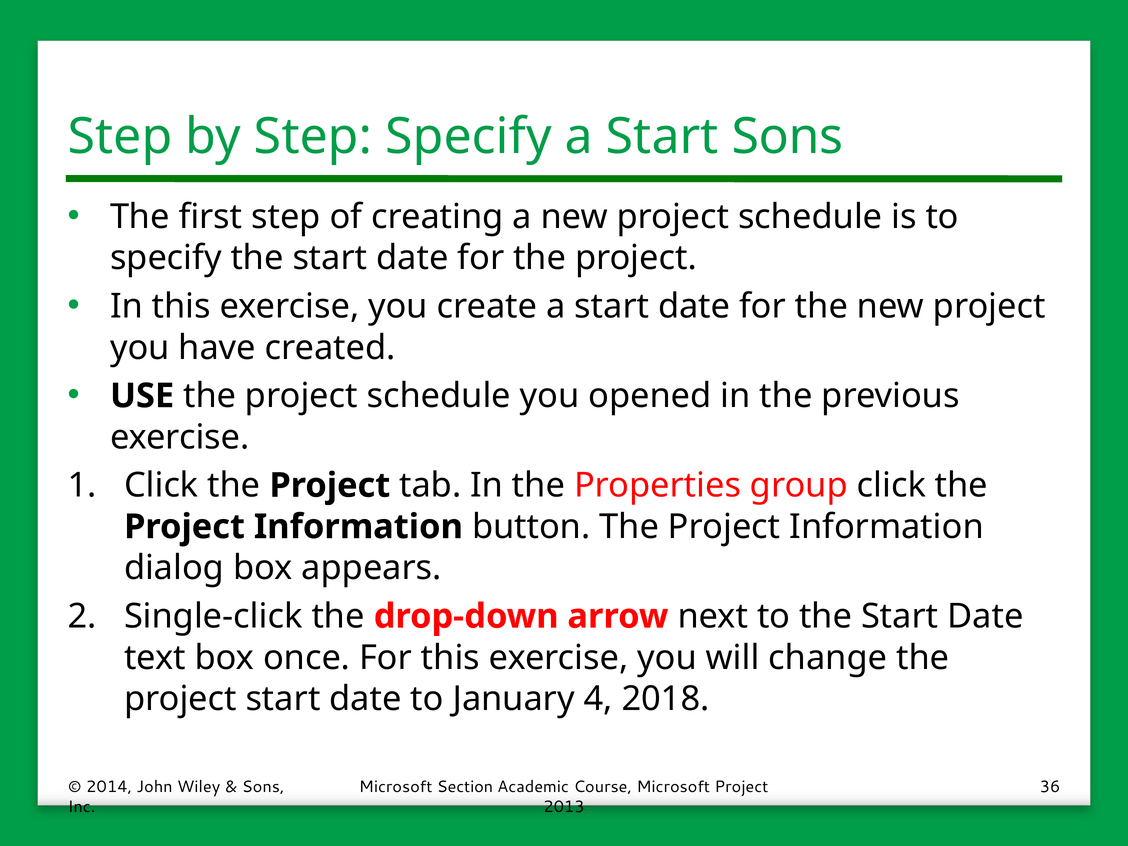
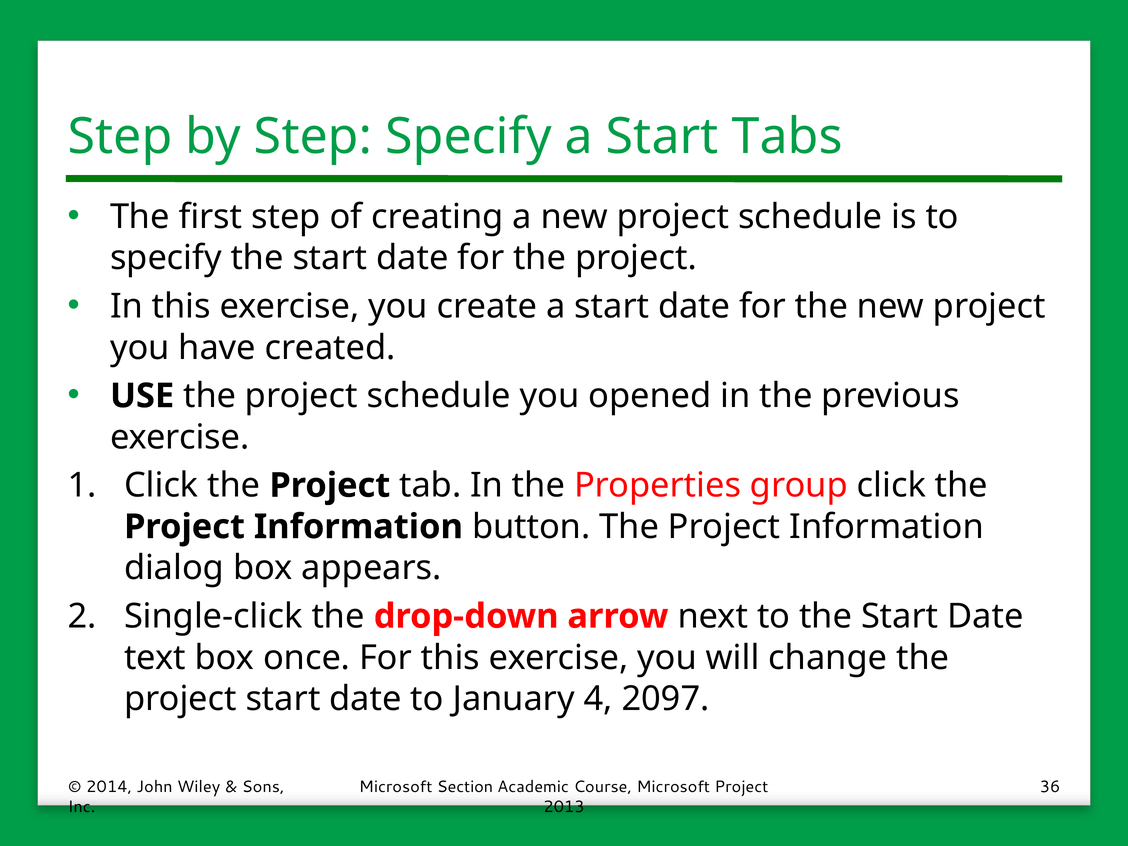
Start Sons: Sons -> Tabs (787, 137)
2018: 2018 -> 2097 (666, 699)
